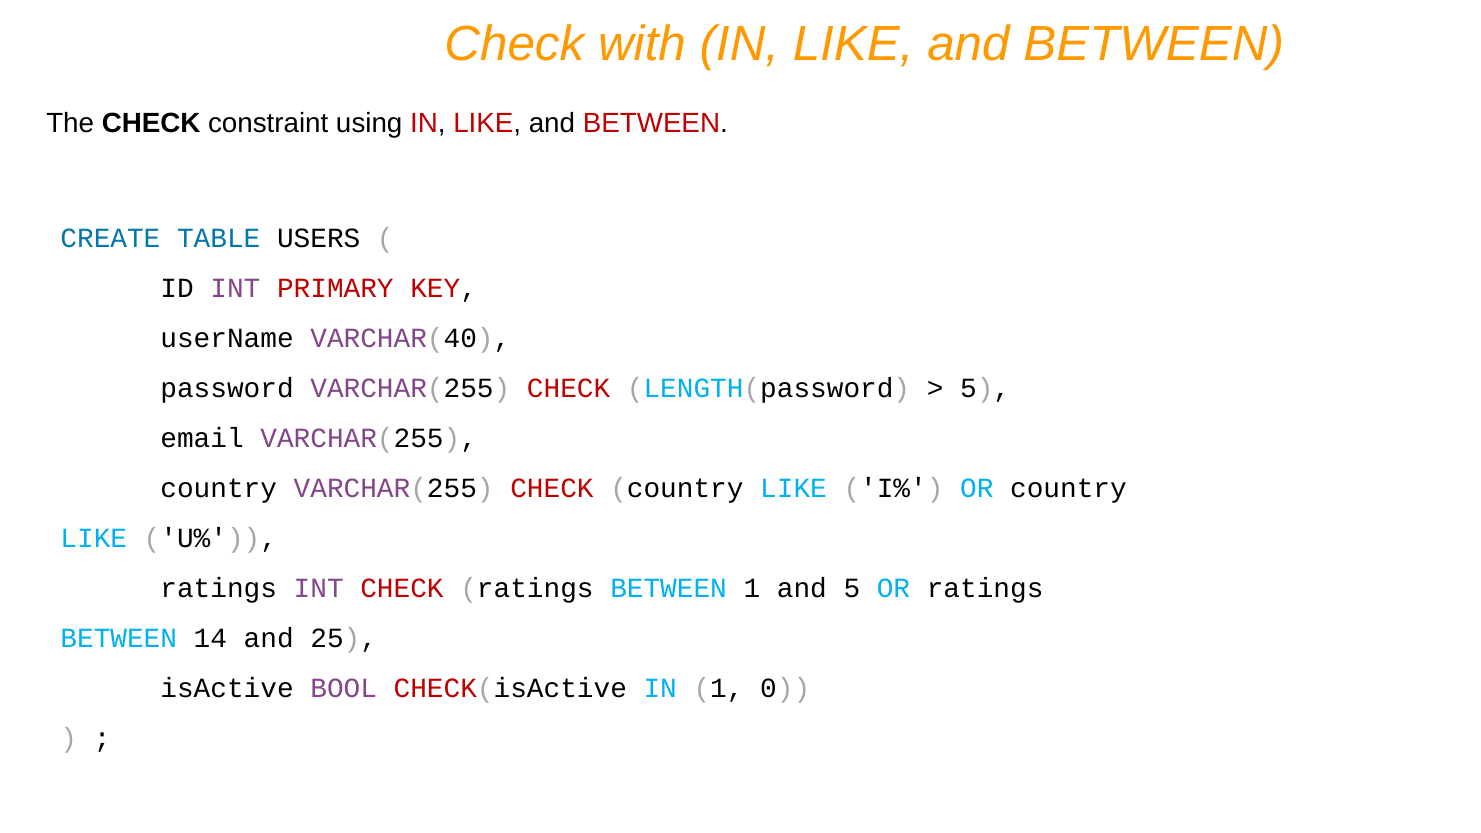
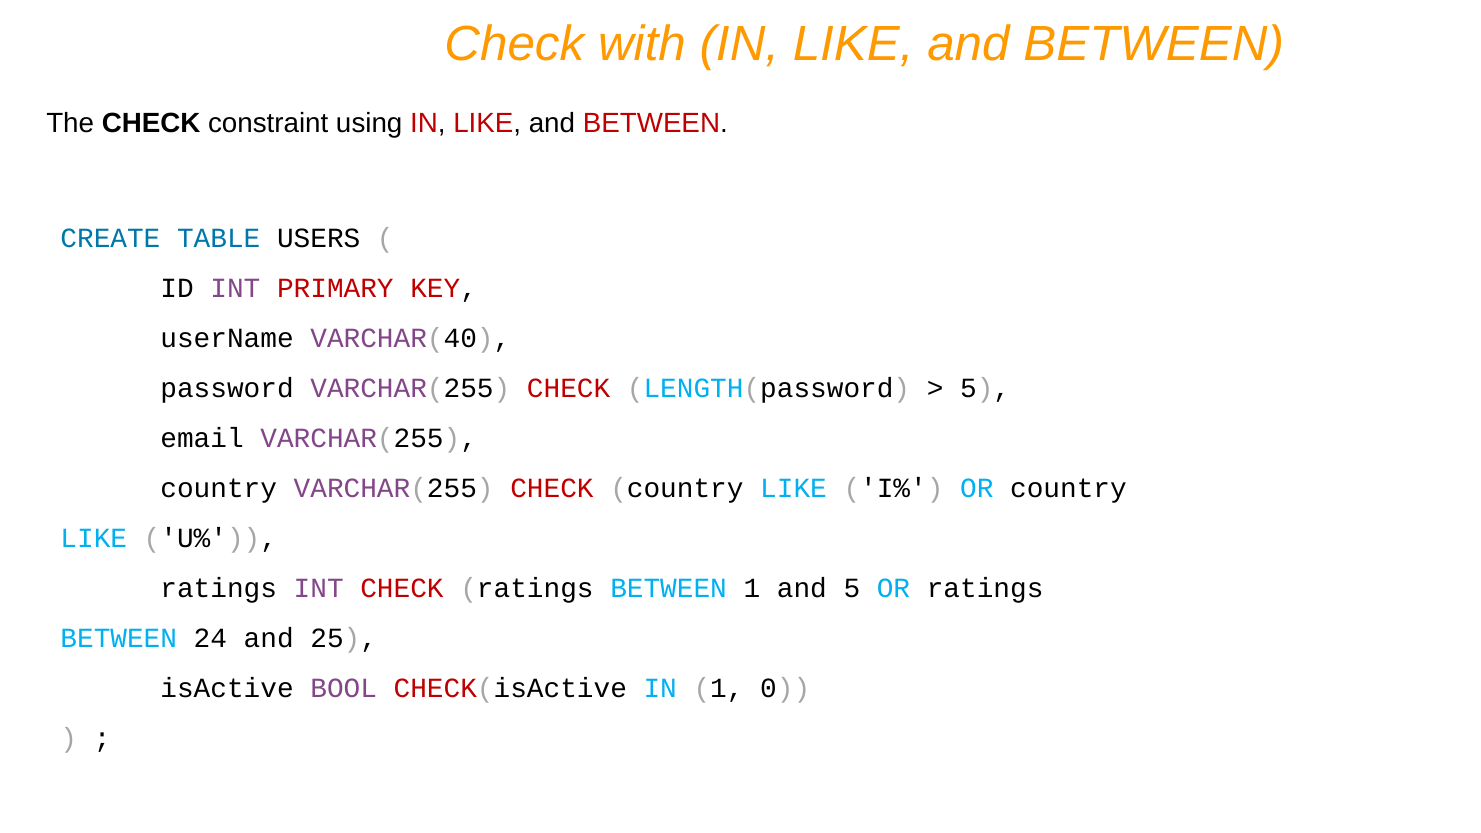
14: 14 -> 24 (210, 638)
